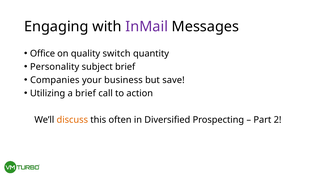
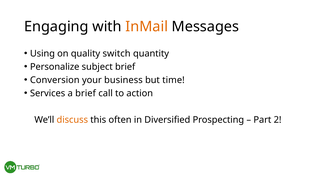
InMail colour: purple -> orange (147, 27)
Office: Office -> Using (42, 53)
Personality: Personality -> Personalize (55, 67)
Companies: Companies -> Conversion (55, 80)
save: save -> time (173, 80)
Utilizing: Utilizing -> Services (48, 93)
